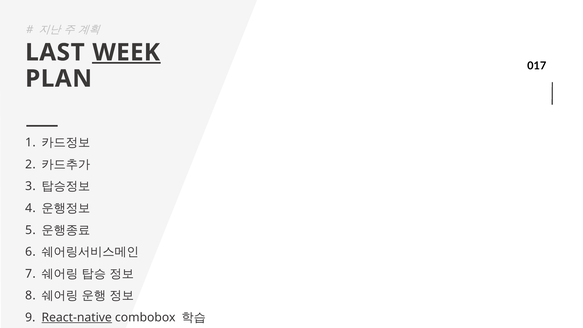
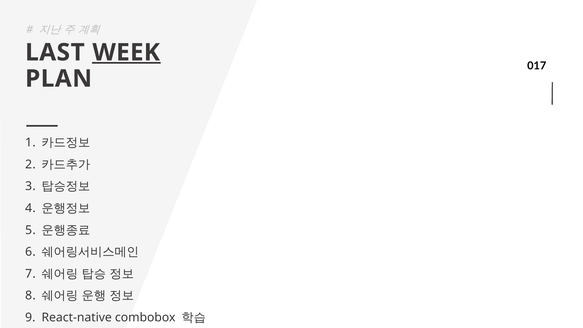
React-native underline: present -> none (77, 317)
